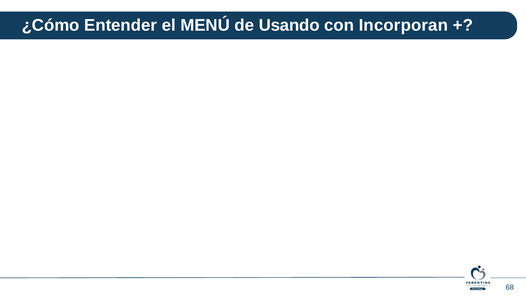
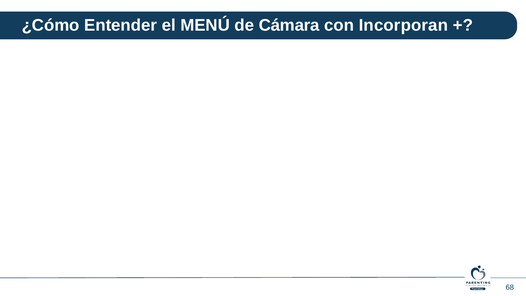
Usando: Usando -> Cámara (289, 25)
